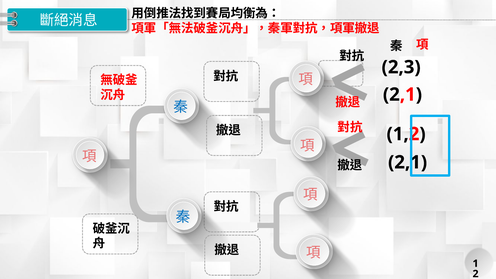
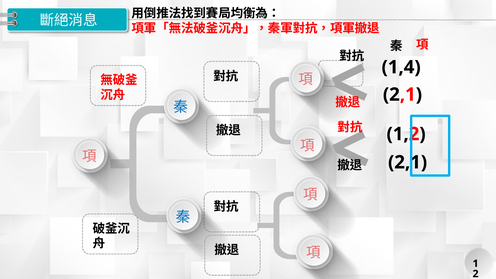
2,3: 2,3 -> 1,4 (401, 67)
